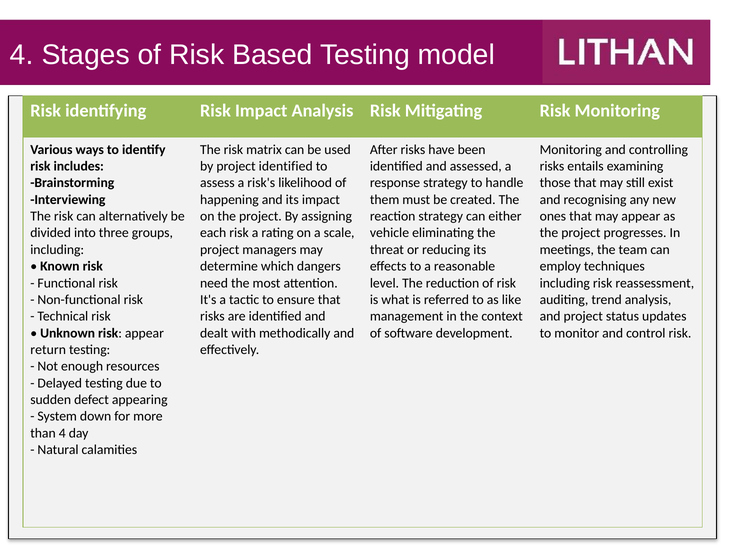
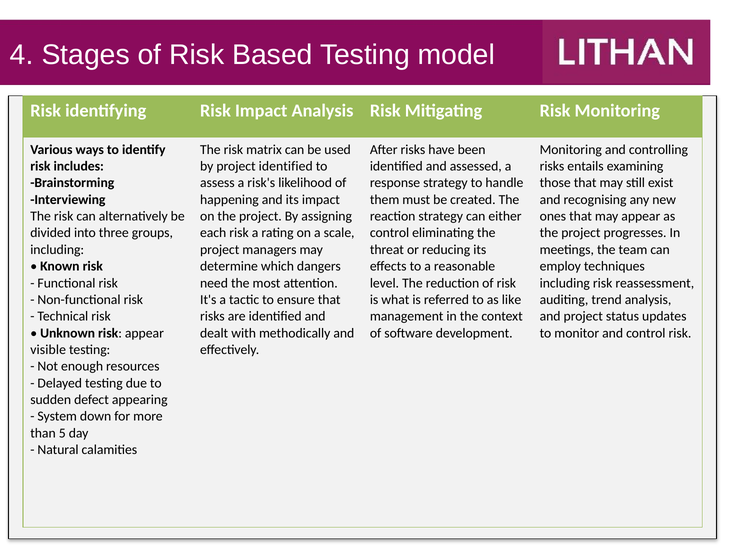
vehicle: vehicle -> control (390, 233)
return: return -> visible (48, 350)
than 4: 4 -> 5 (62, 433)
